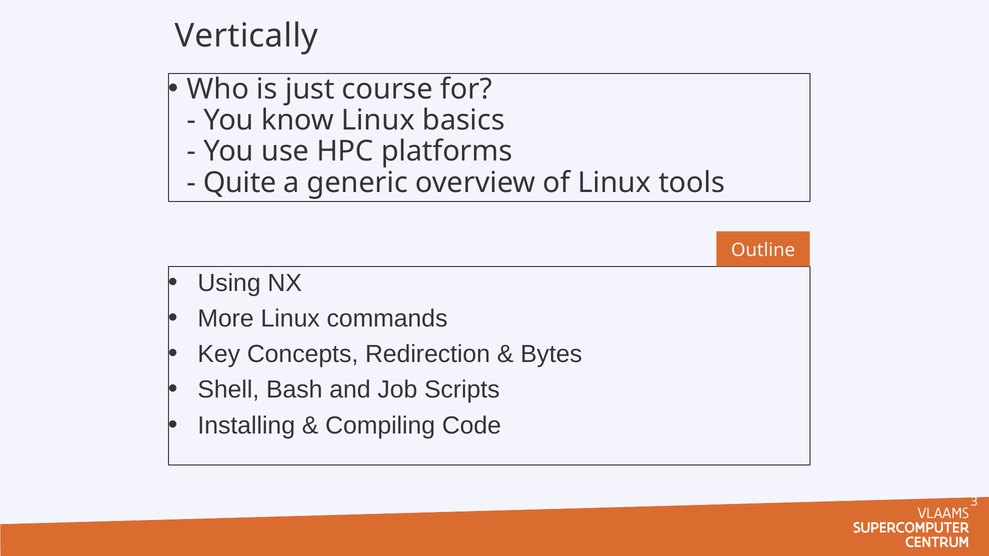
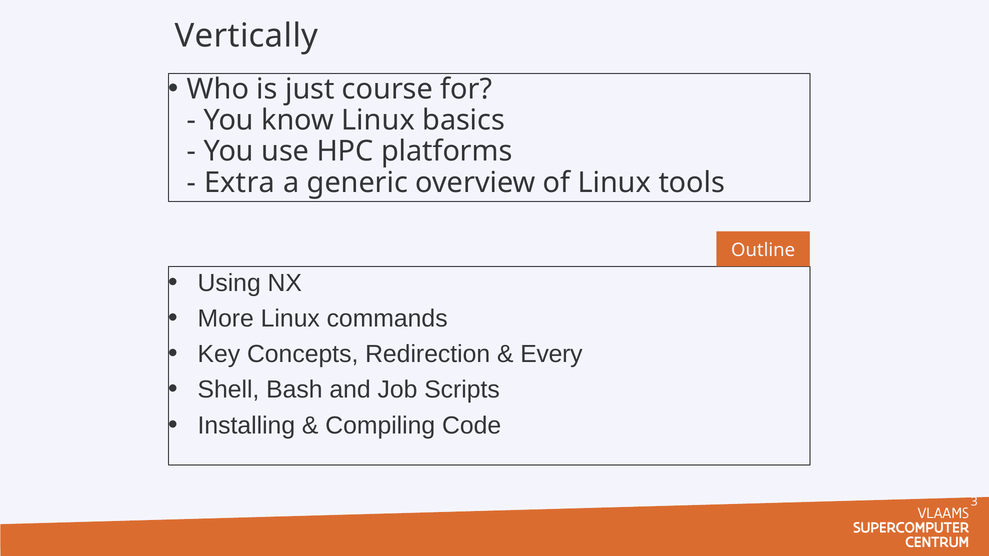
Quite: Quite -> Extra (240, 183)
Bytes: Bytes -> Every (551, 354)
